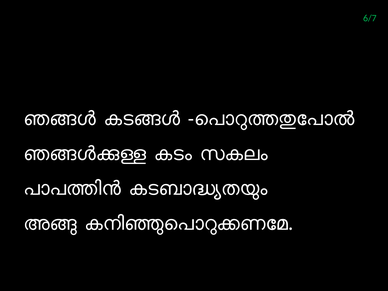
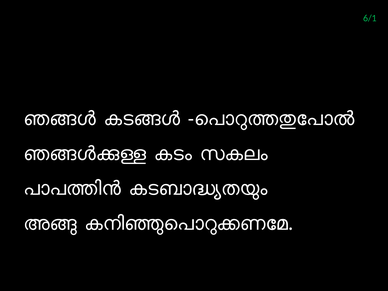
6/7: 6/7 -> 6/1 (370, 18)
